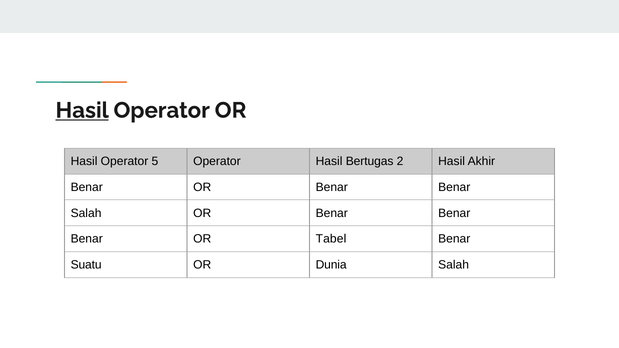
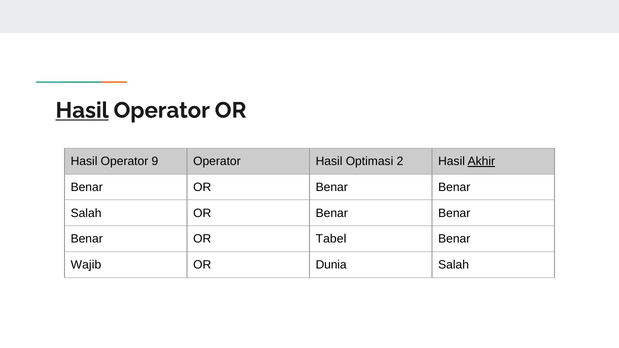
5: 5 -> 9 (155, 161)
Bertugas: Bertugas -> Optimasi (370, 161)
Akhir underline: none -> present (481, 161)
Suatu: Suatu -> Wajib (86, 265)
